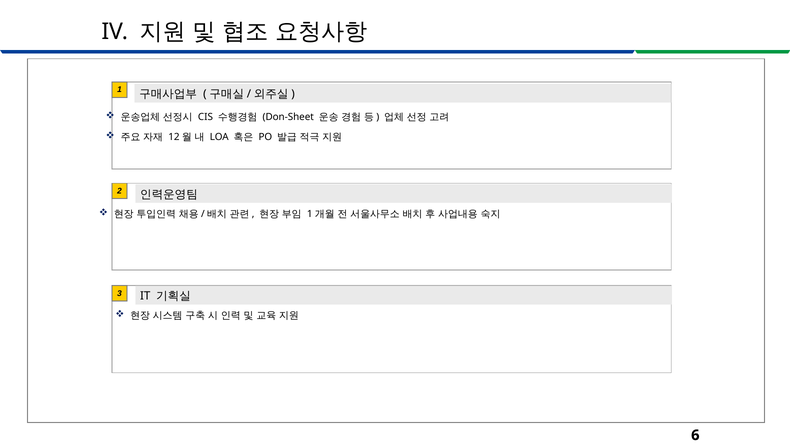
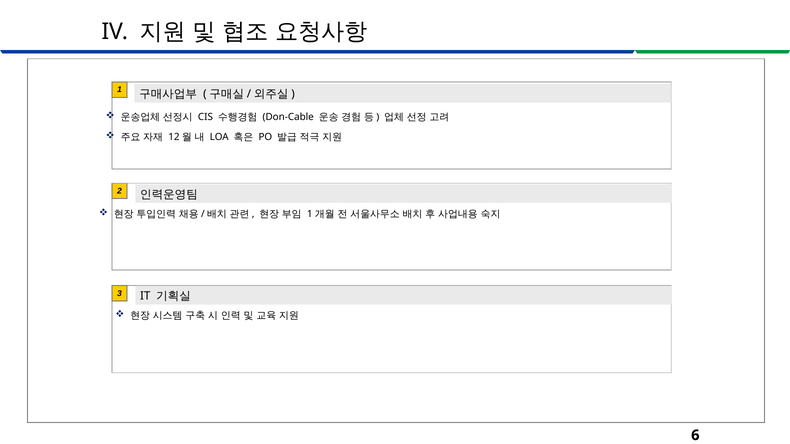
Don-Sheet: Don-Sheet -> Don-Cable (288, 117)
